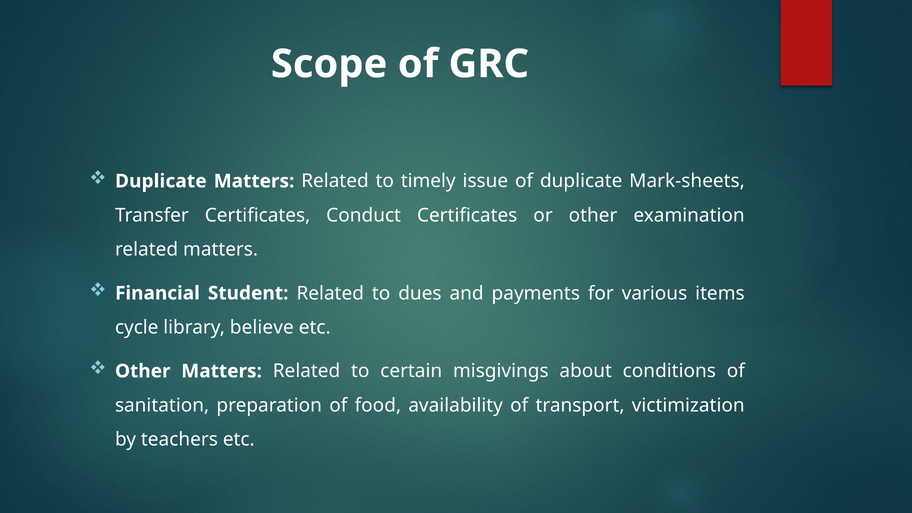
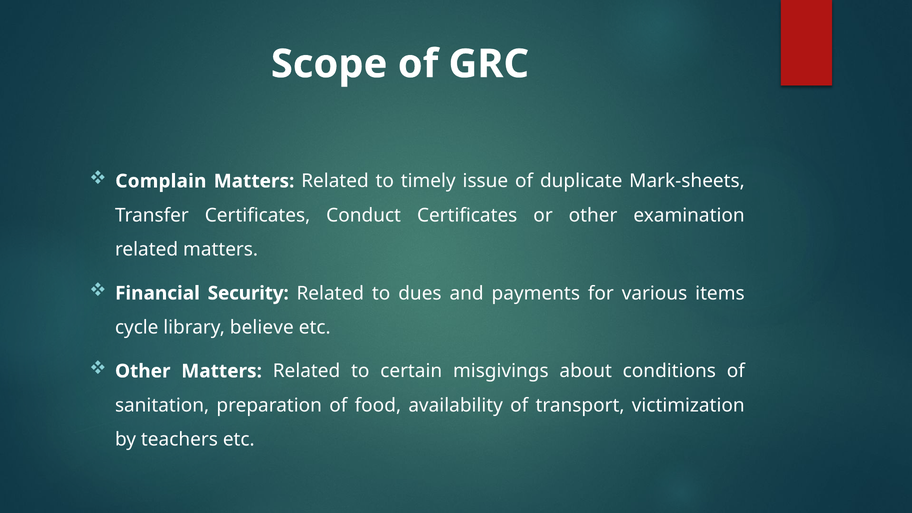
Duplicate: Duplicate -> Complain (161, 181)
Student: Student -> Security (248, 293)
